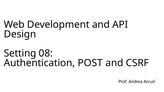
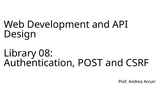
Setting: Setting -> Library (20, 53)
